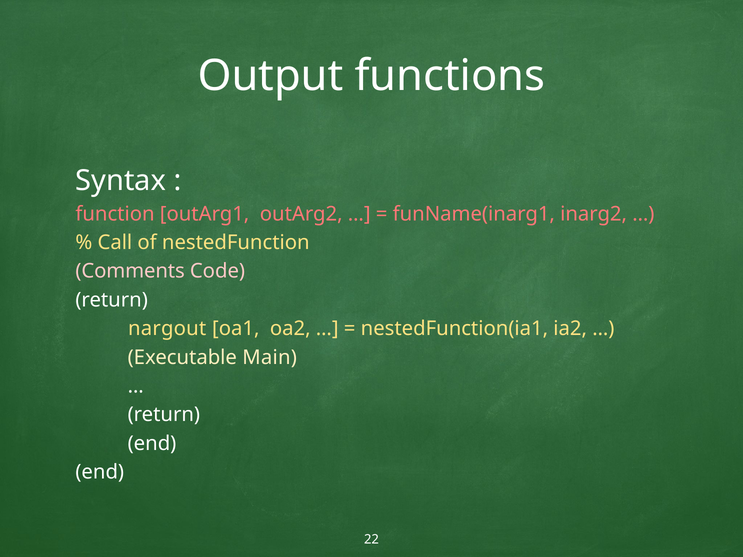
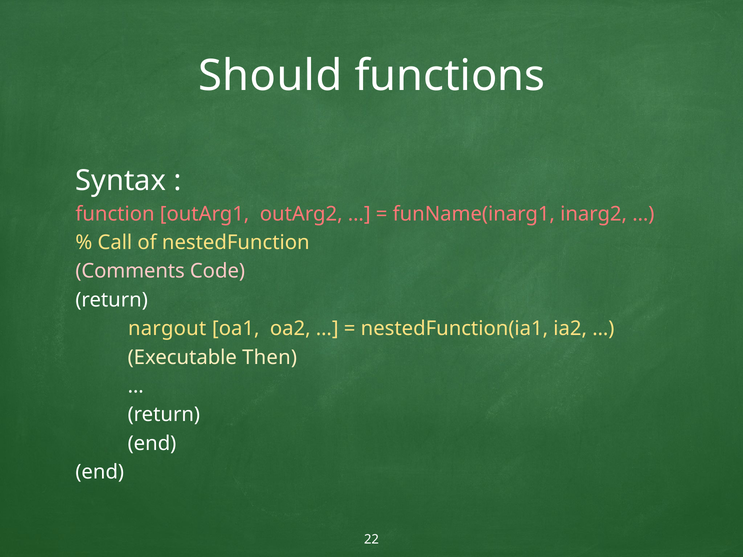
Output: Output -> Should (270, 76)
Main: Main -> Then (270, 357)
